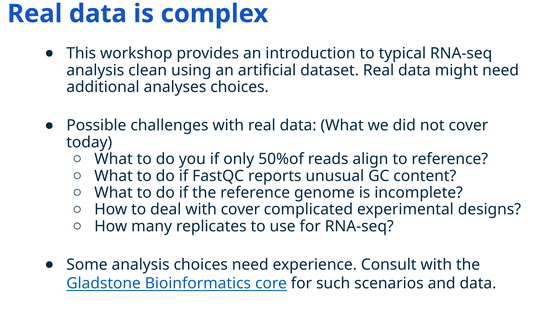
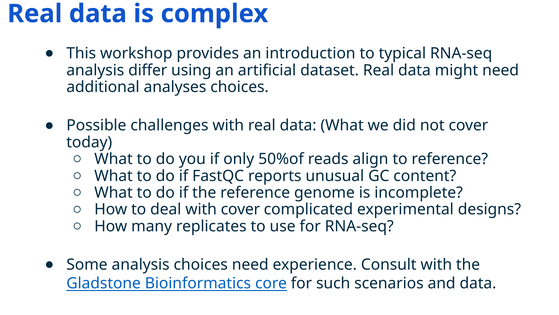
clean: clean -> differ (148, 70)
